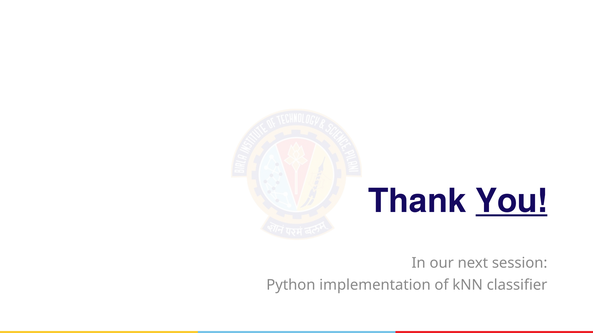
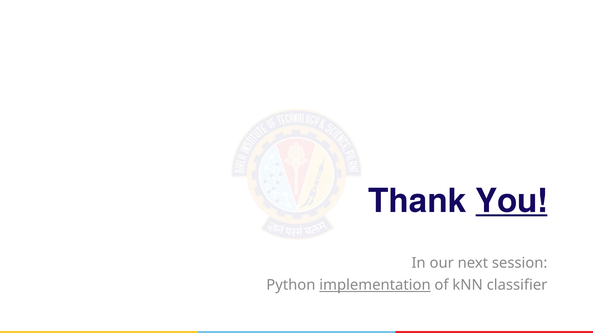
implementation underline: none -> present (375, 286)
